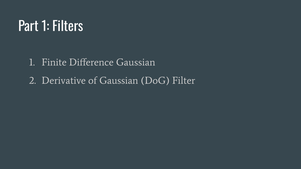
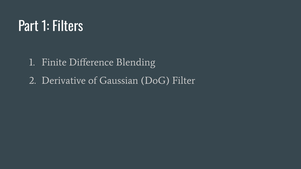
Difference Gaussian: Gaussian -> Blending (136, 62)
